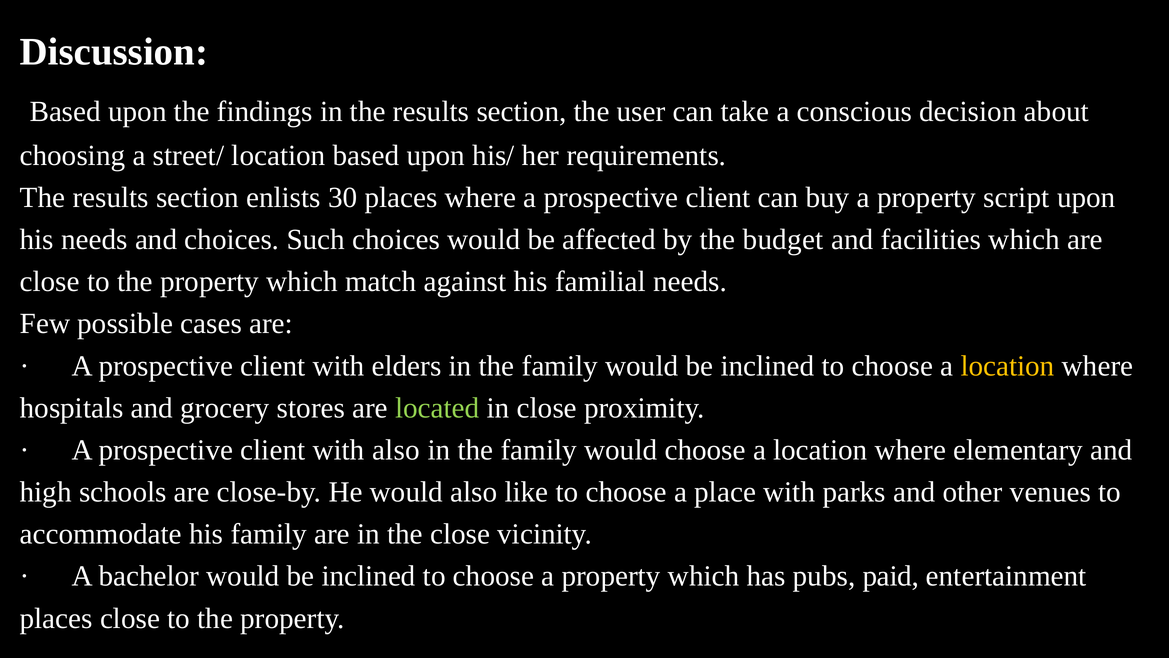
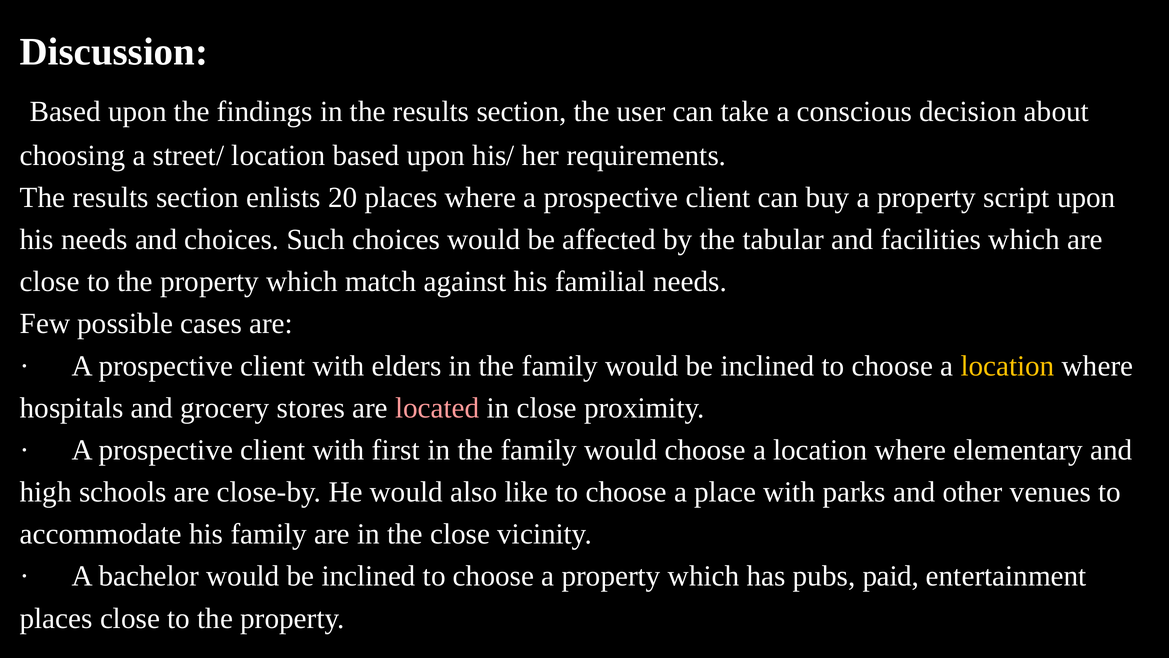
30: 30 -> 20 (343, 197)
budget: budget -> tabular (783, 239)
located colour: light green -> pink (437, 408)
with also: also -> first (396, 450)
